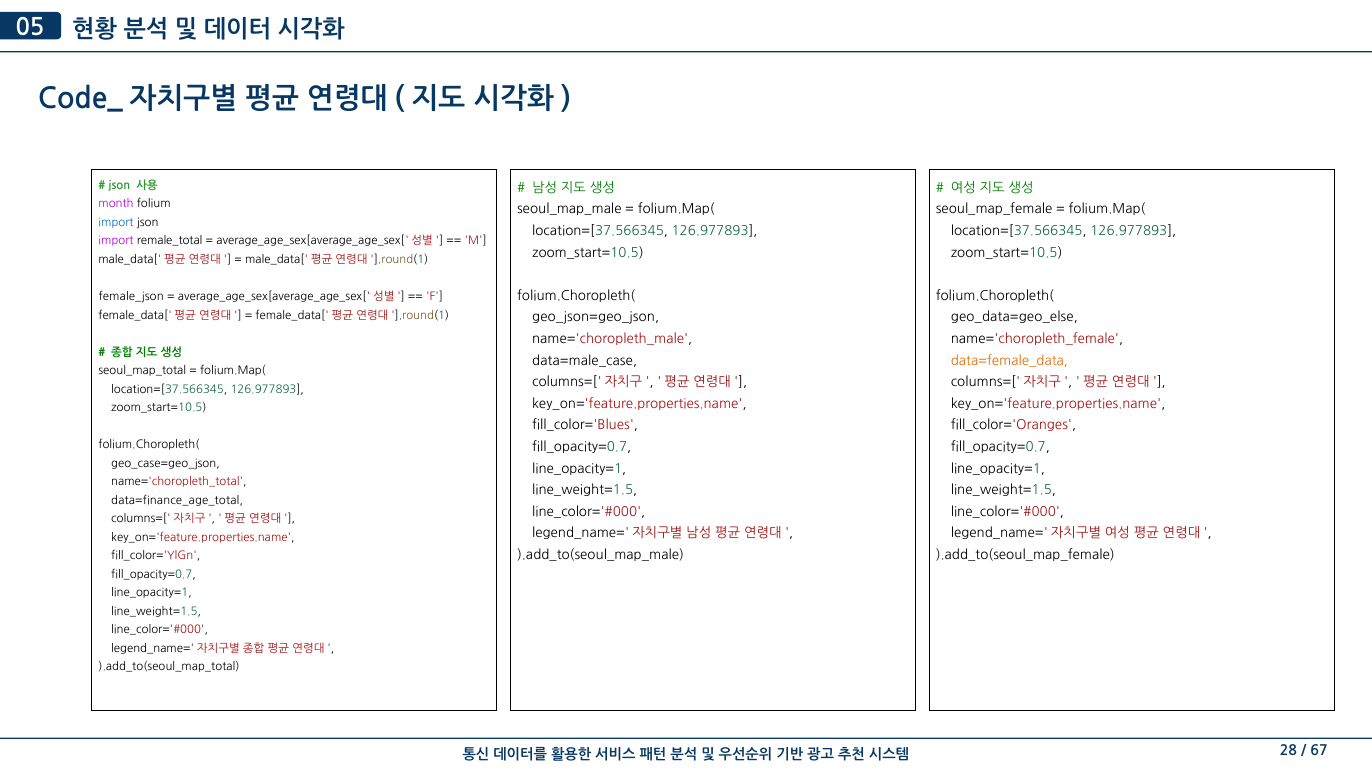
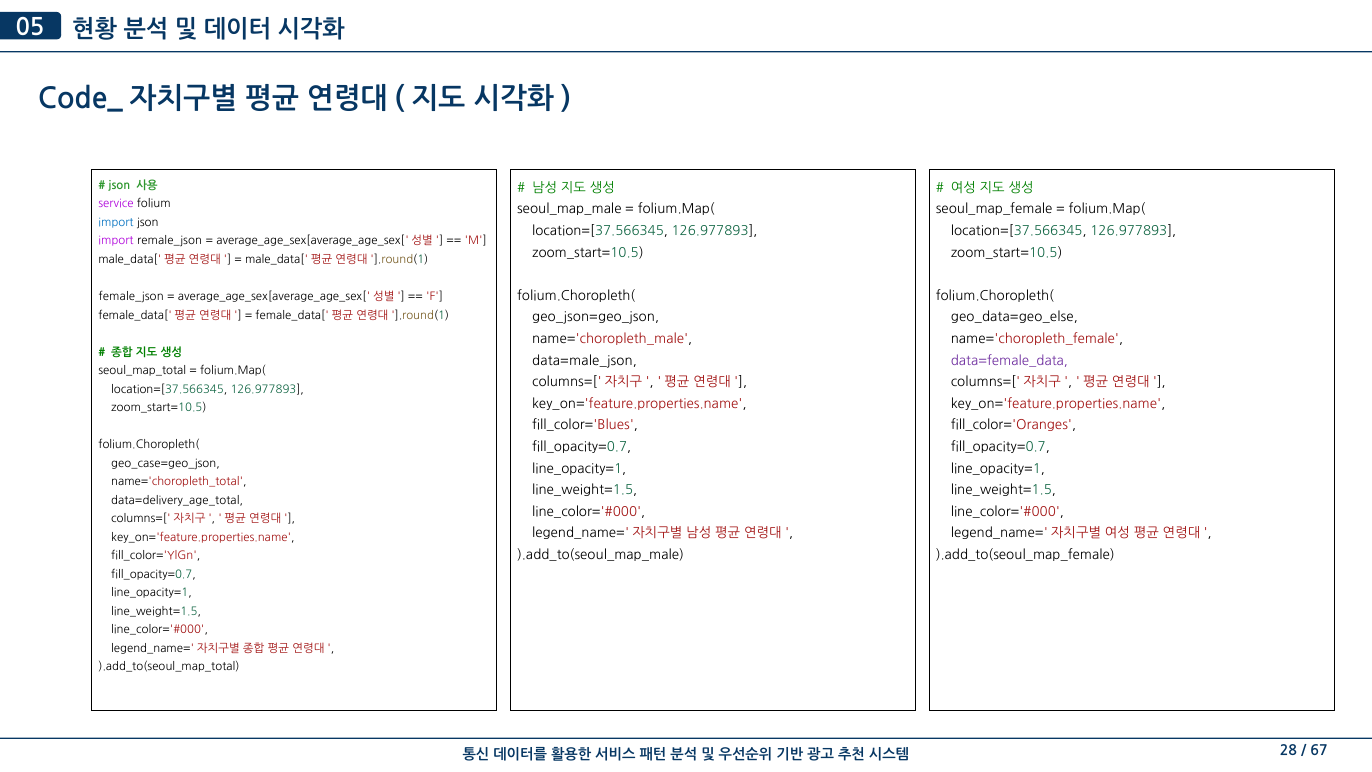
month: month -> service (116, 204)
remale_total: remale_total -> remale_json (170, 241)
data=male_case: data=male_case -> data=male_json (585, 361)
data=female_data colour: orange -> purple (1009, 361)
data=finance_age_total: data=finance_age_total -> data=delivery_age_total (177, 500)
